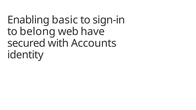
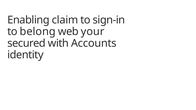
basic: basic -> claim (65, 20)
have: have -> your (93, 32)
